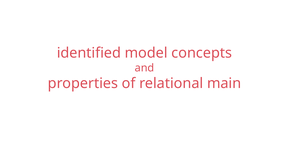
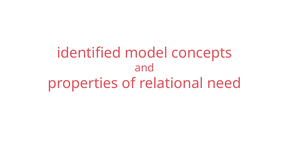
main: main -> need (224, 83)
